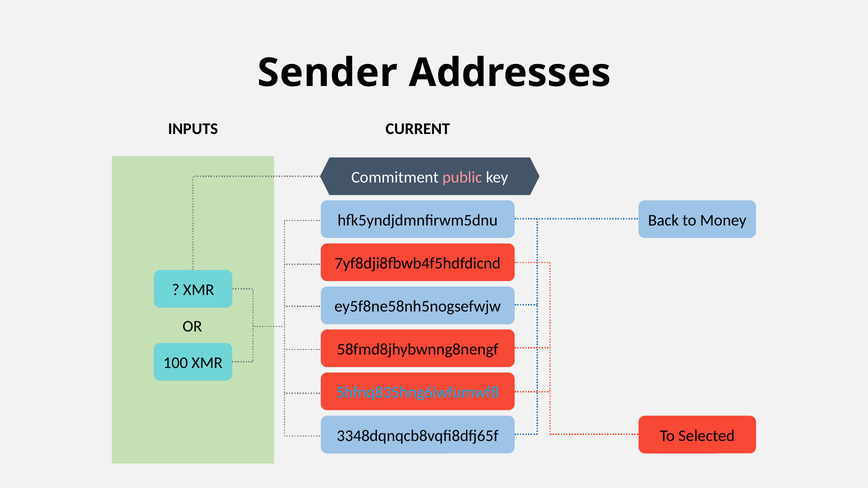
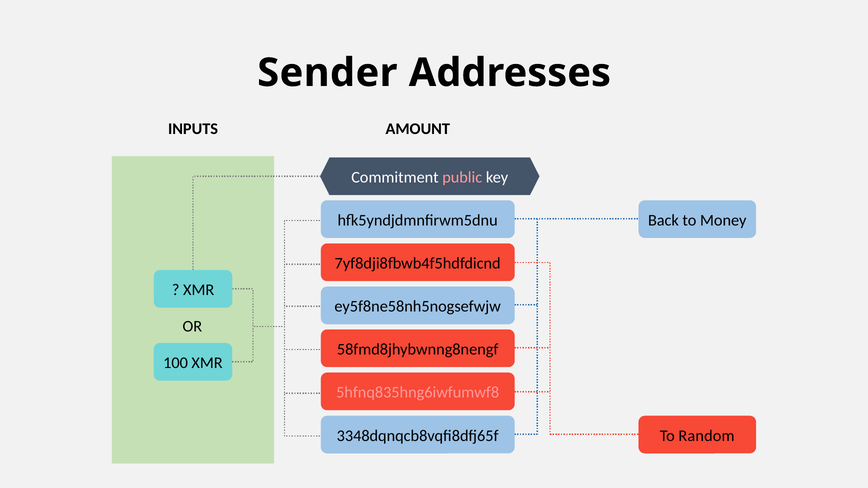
CURRENT: CURRENT -> AMOUNT (418, 129)
5hfnq835hng6iwfumwf8 colour: light blue -> pink (418, 393)
Selected: Selected -> Random (707, 436)
